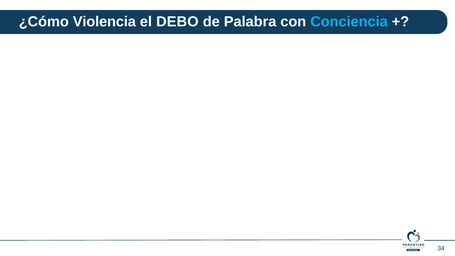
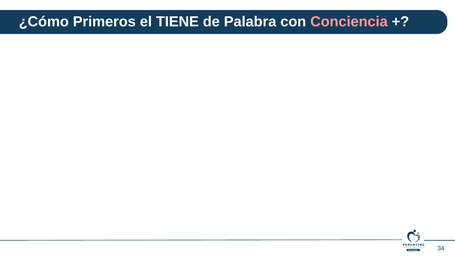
Violencia: Violencia -> Primeros (104, 22)
DEBO: DEBO -> TIENE (177, 22)
Conciencia colour: light blue -> pink (349, 22)
